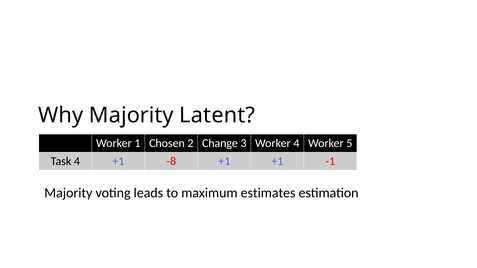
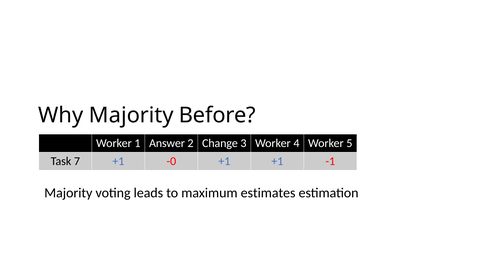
Latent: Latent -> Before (217, 116)
Chosen: Chosen -> Answer (167, 143)
Task 4: 4 -> 7 (77, 161)
-8: -8 -> -0 (171, 161)
